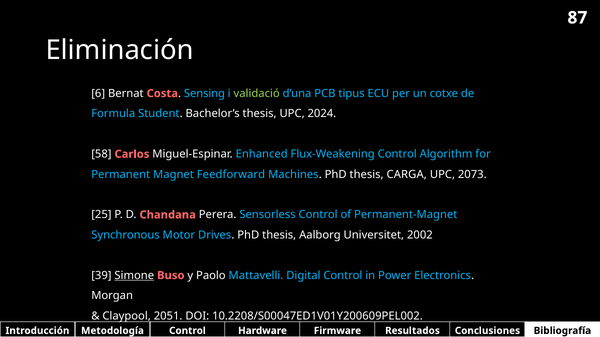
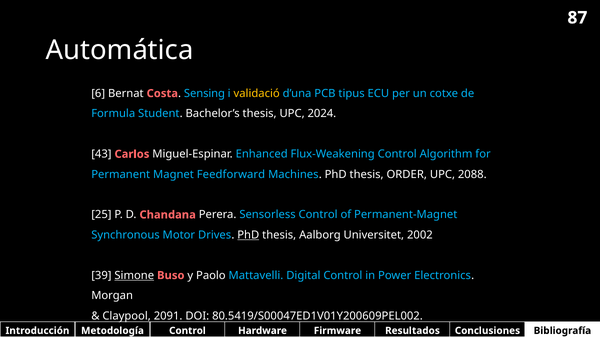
Eliminación: Eliminación -> Automática (120, 50)
validació colour: light green -> yellow (257, 94)
58: 58 -> 43 (101, 154)
CARGA: CARGA -> ORDER (407, 175)
2073: 2073 -> 2088 (472, 175)
PhD underline: none -> present (248, 235)
2051: 2051 -> 2091 (168, 316)
10.2208/S00047ED1V01Y200609PEL002: 10.2208/S00047ED1V01Y200609PEL002 -> 80.5419/S00047ED1V01Y200609PEL002 (317, 316)
